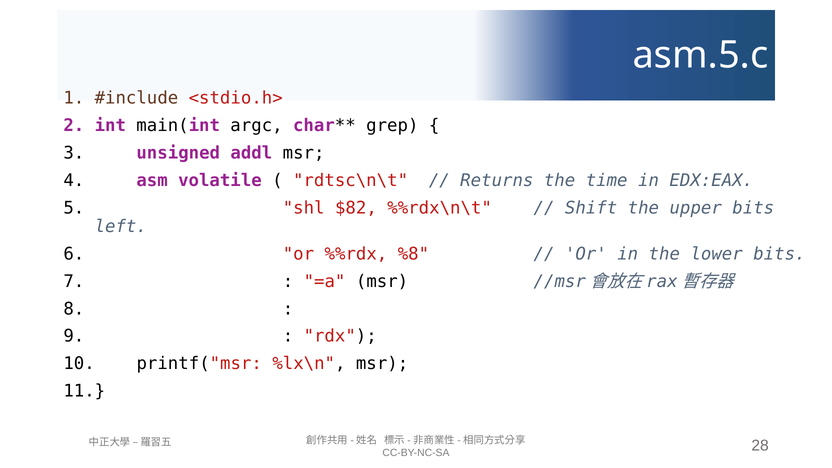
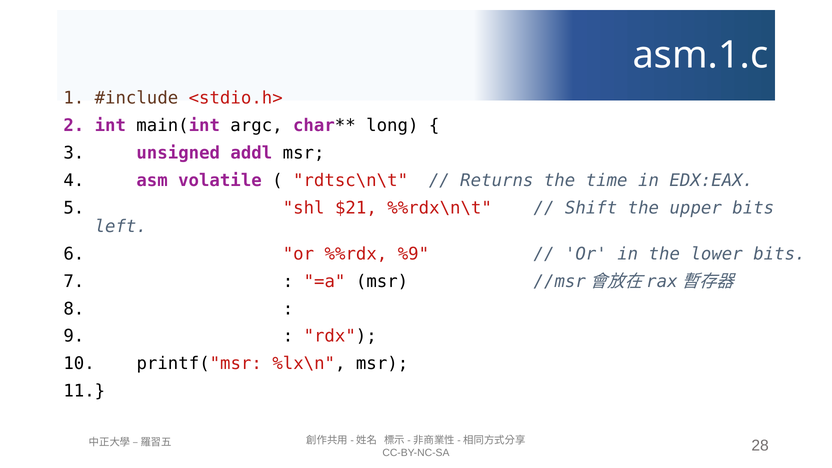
asm.5.c: asm.5.c -> asm.1.c (701, 55)
grep: grep -> long (392, 126)
$82: $82 -> $21 (356, 208)
%8: %8 -> %9 (413, 254)
